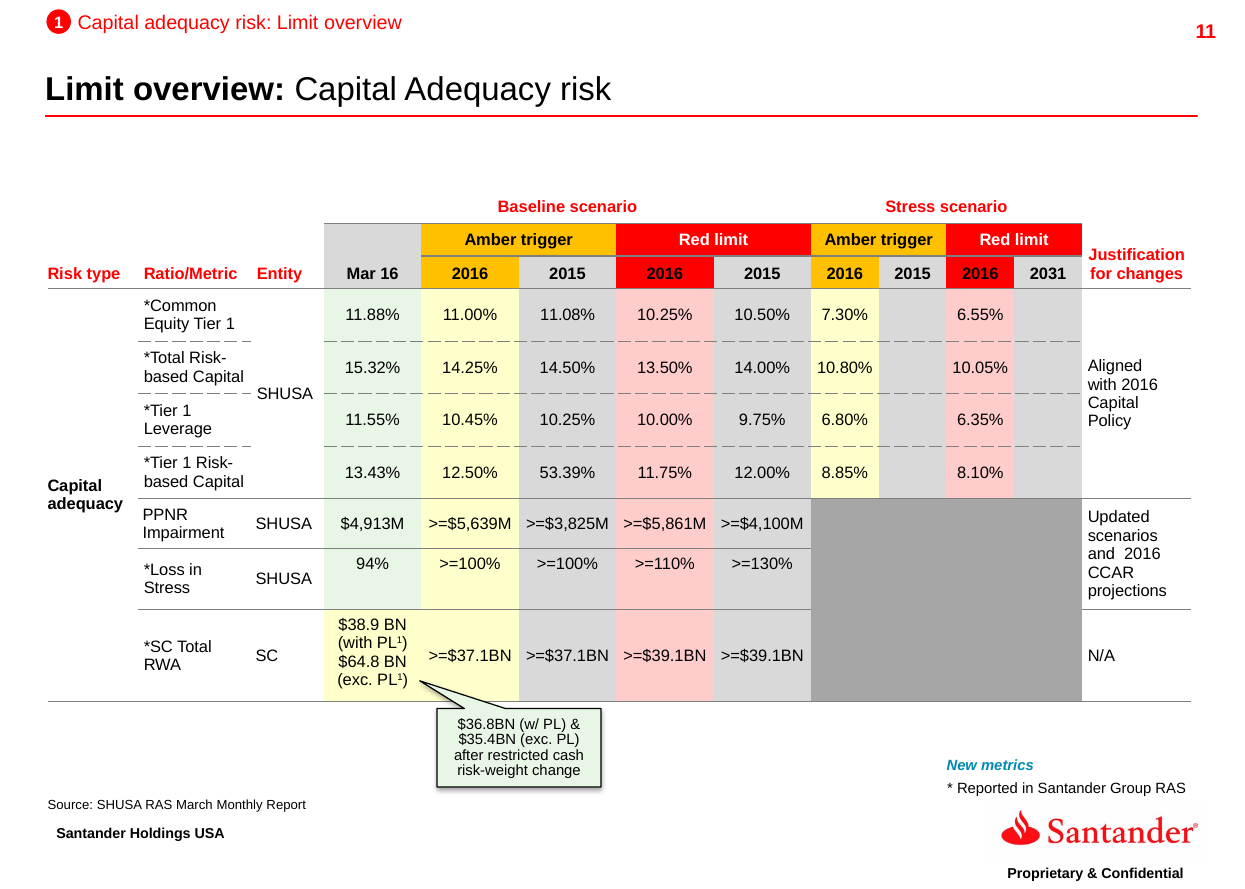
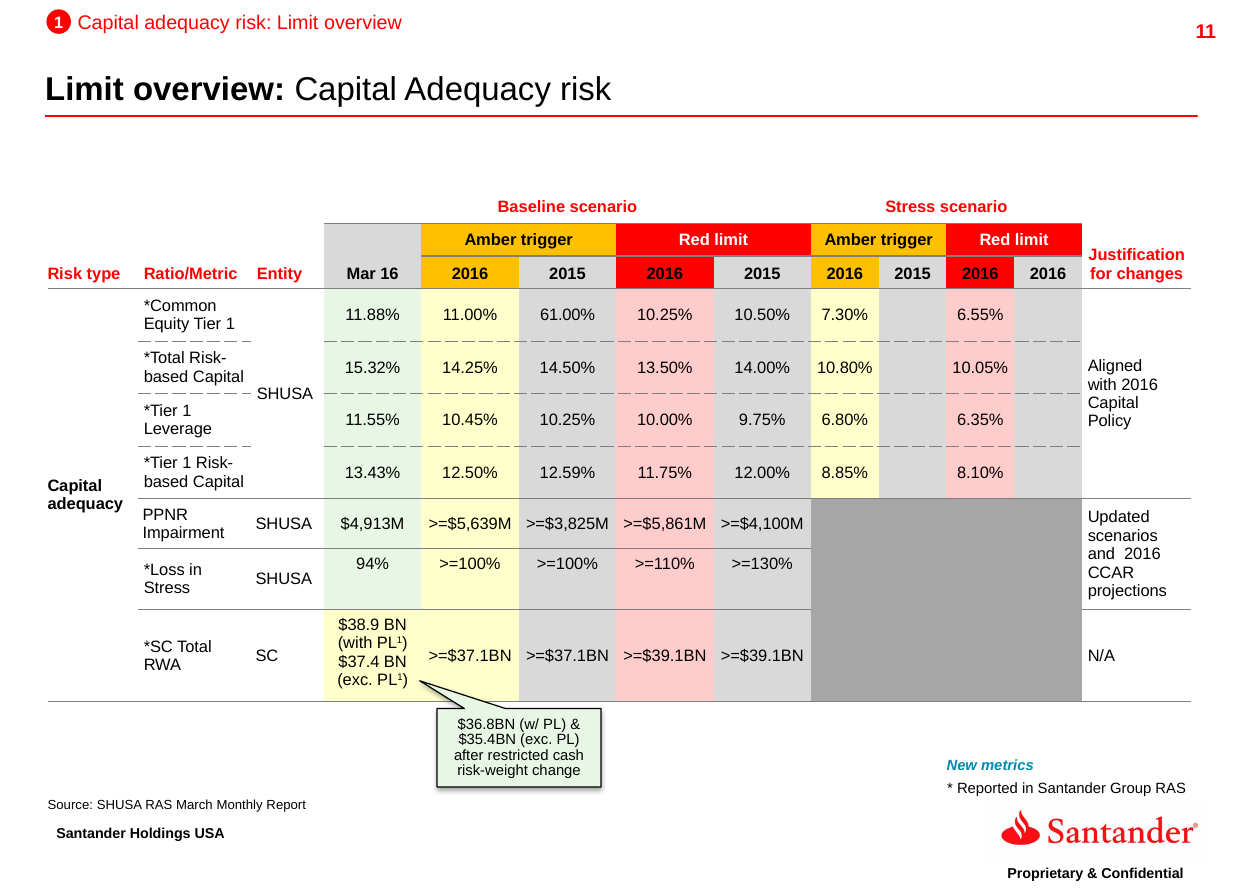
2016 2031: 2031 -> 2016 (1048, 274)
11.08%: 11.08% -> 61.00% (568, 315)
53.39%: 53.39% -> 12.59% (567, 473)
$64.8: $64.8 -> $37.4 (359, 662)
